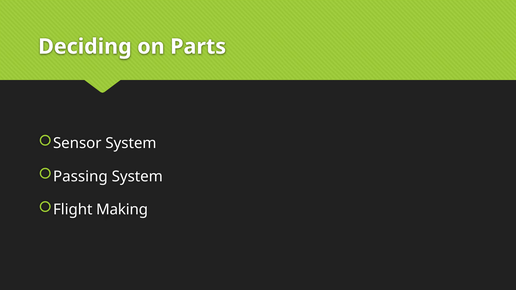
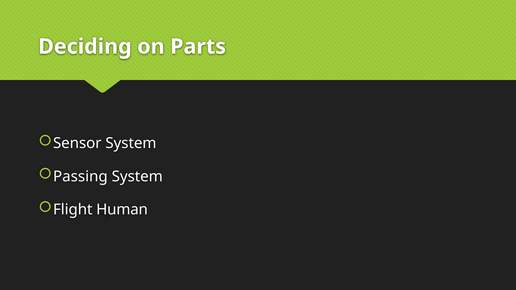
Making: Making -> Human (122, 210)
